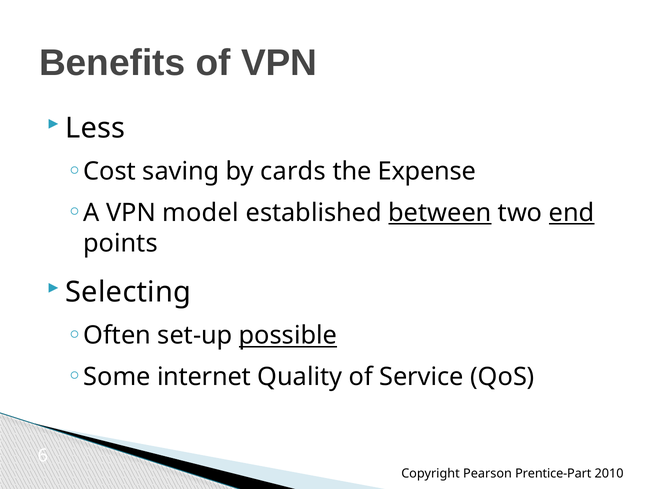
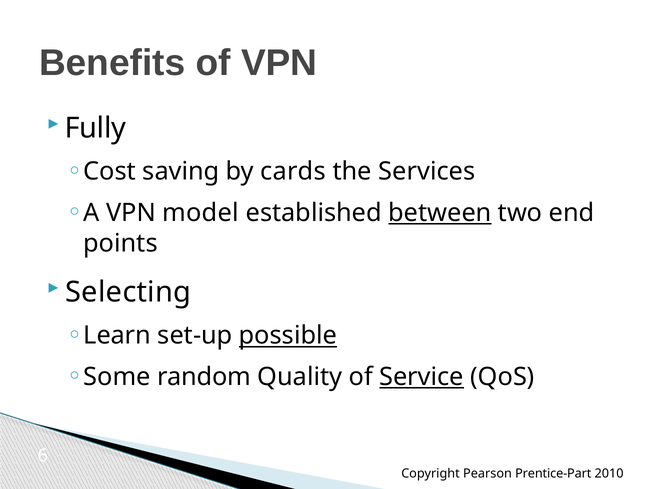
Less: Less -> Fully (95, 128)
Expense: Expense -> Services (427, 171)
end underline: present -> none (572, 213)
Often: Often -> Learn (117, 336)
internet: internet -> random (204, 377)
Service underline: none -> present (422, 377)
